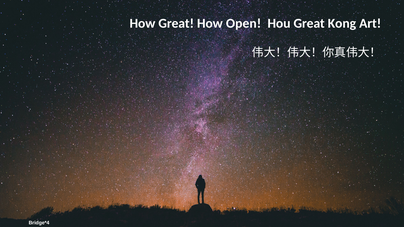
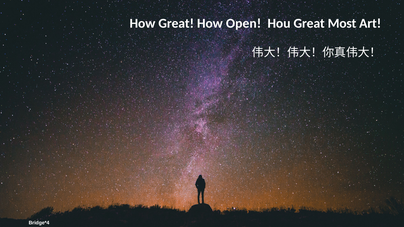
Kong: Kong -> Most (342, 24)
